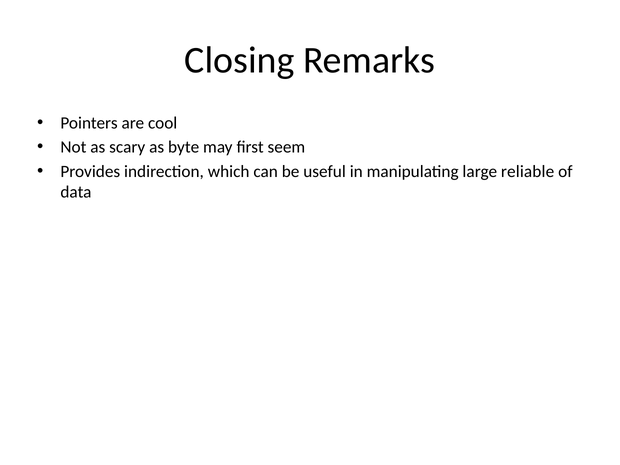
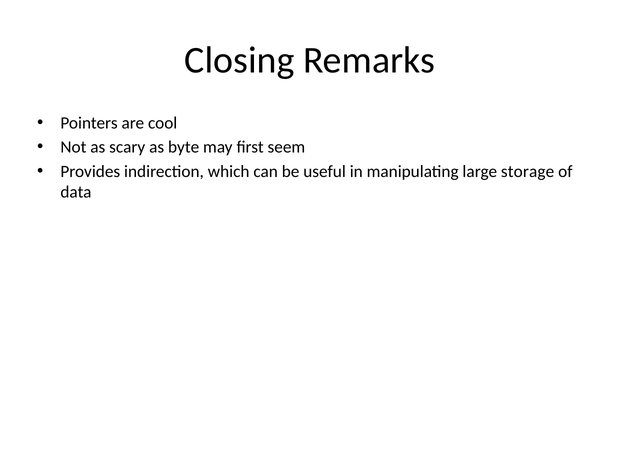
reliable: reliable -> storage (528, 171)
